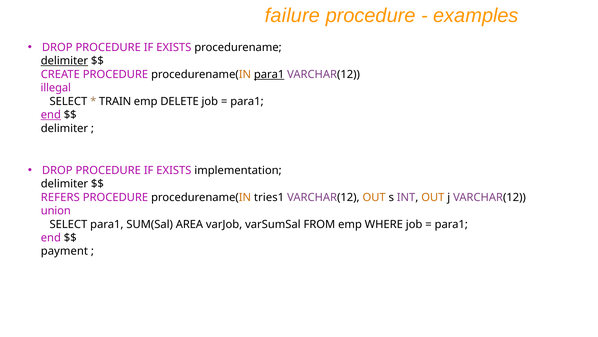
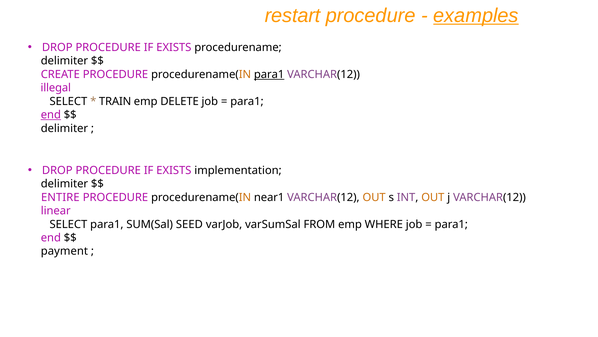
failure: failure -> restart (293, 16)
examples underline: none -> present (476, 16)
delimiter underline: present -> none (64, 61)
REFERS: REFERS -> ENTIRE (60, 197)
tries1: tries1 -> near1 (269, 197)
union: union -> linear (56, 210)
AREA: AREA -> SEED (189, 224)
